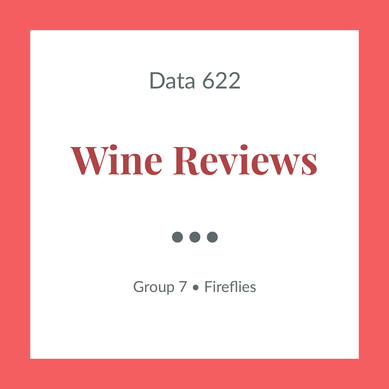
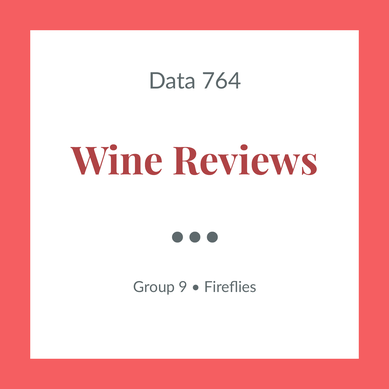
622: 622 -> 764 (222, 81)
7: 7 -> 9 (183, 287)
